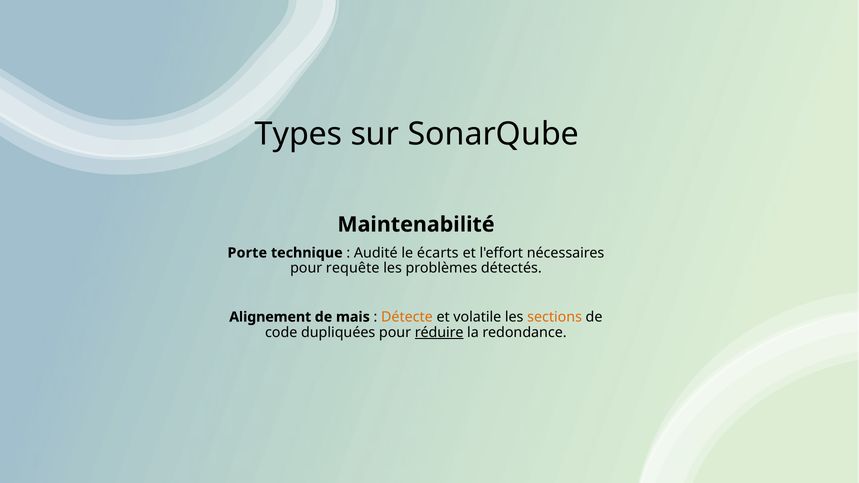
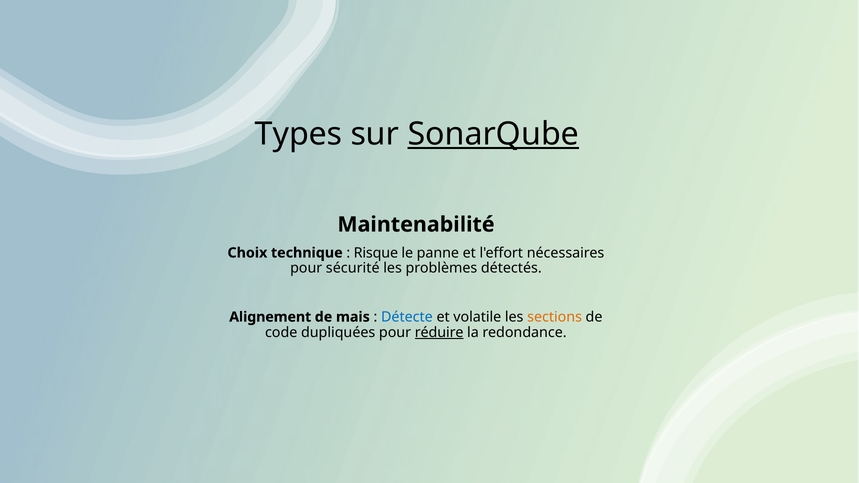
SonarQube underline: none -> present (493, 134)
Porte: Porte -> Choix (247, 253)
Audité: Audité -> Risque (376, 253)
écarts: écarts -> panne (438, 253)
requête: requête -> sécurité (353, 268)
Détecte colour: orange -> blue (407, 317)
